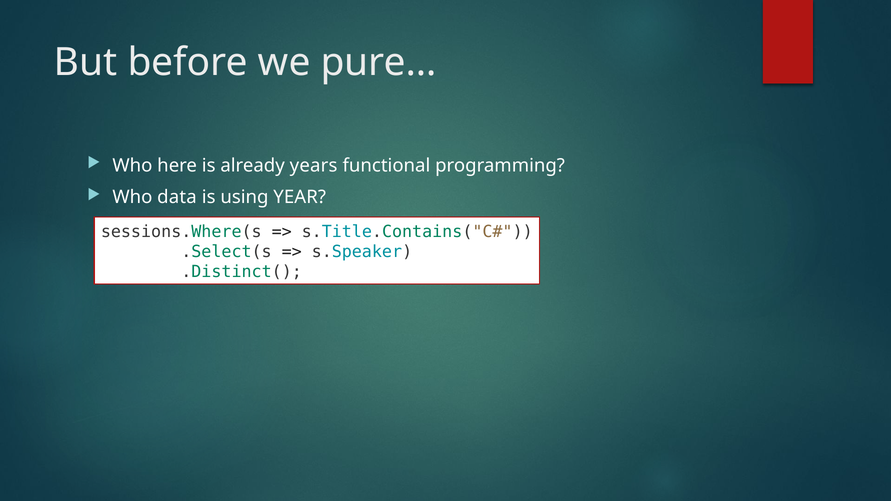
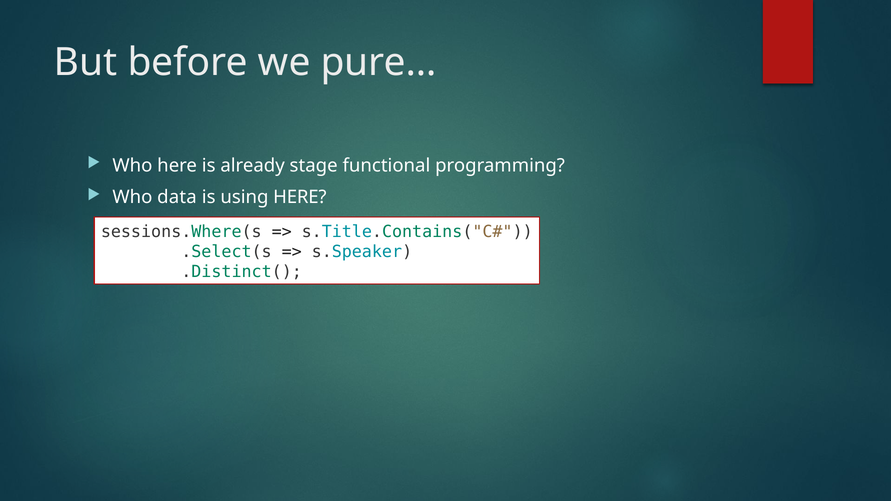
years: years -> stage (314, 166)
using YEAR: YEAR -> HERE (300, 197)
